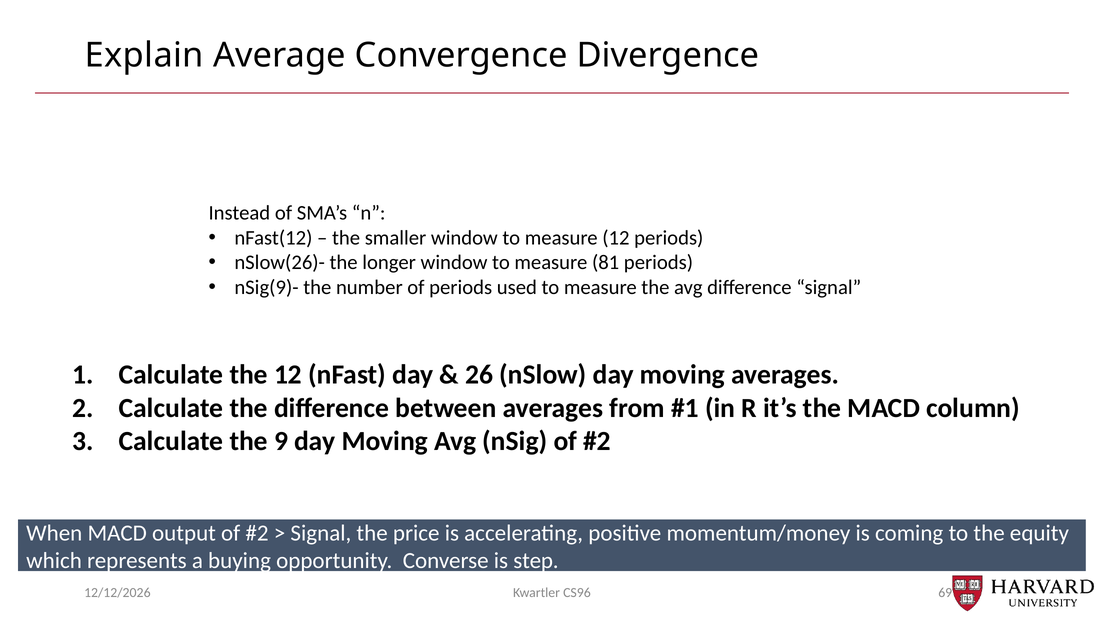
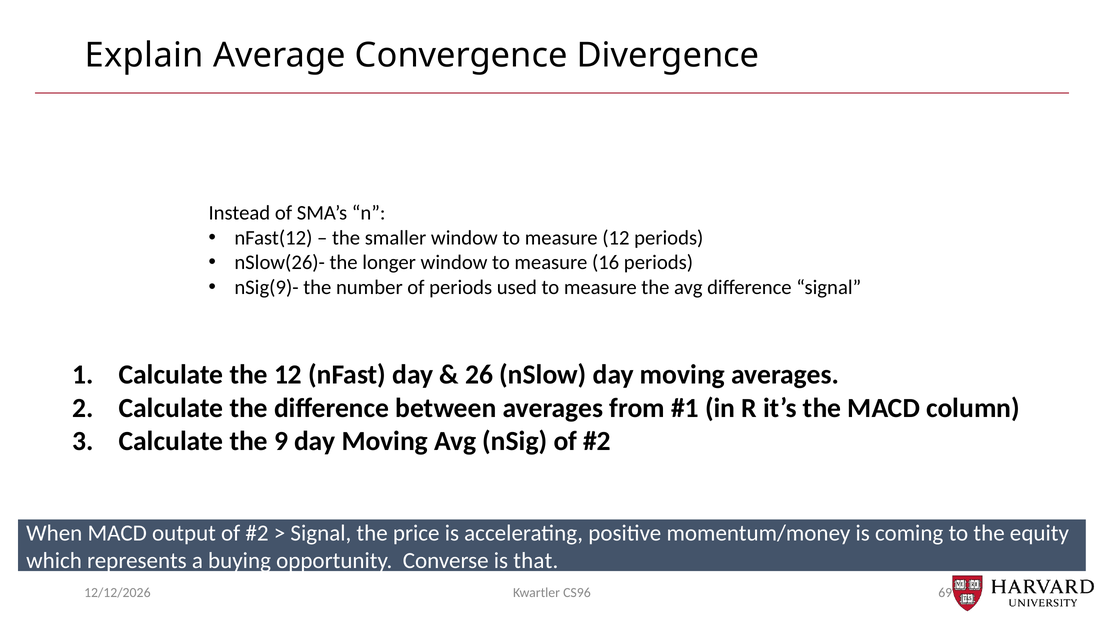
81: 81 -> 16 (606, 263)
step: step -> that (536, 561)
